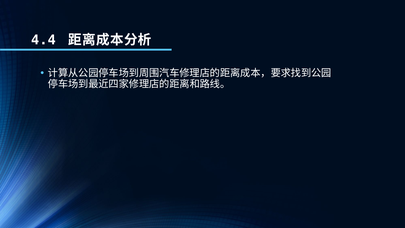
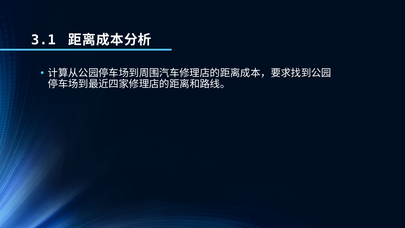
4.4: 4.4 -> 3.1 (43, 40)
